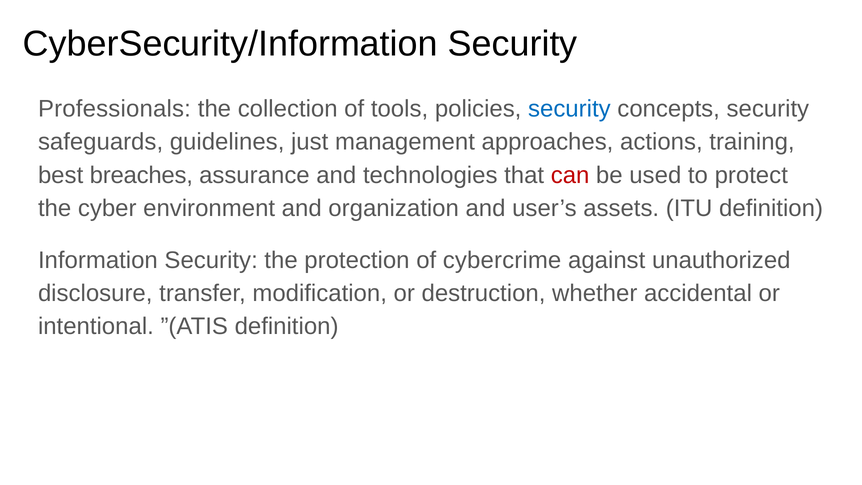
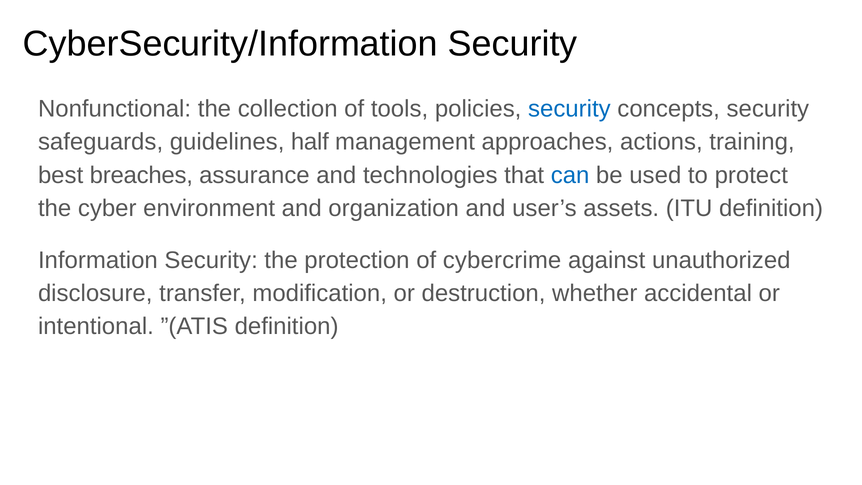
Professionals: Professionals -> Nonfunctional (115, 109)
just: just -> half (310, 142)
can colour: red -> blue (570, 175)
